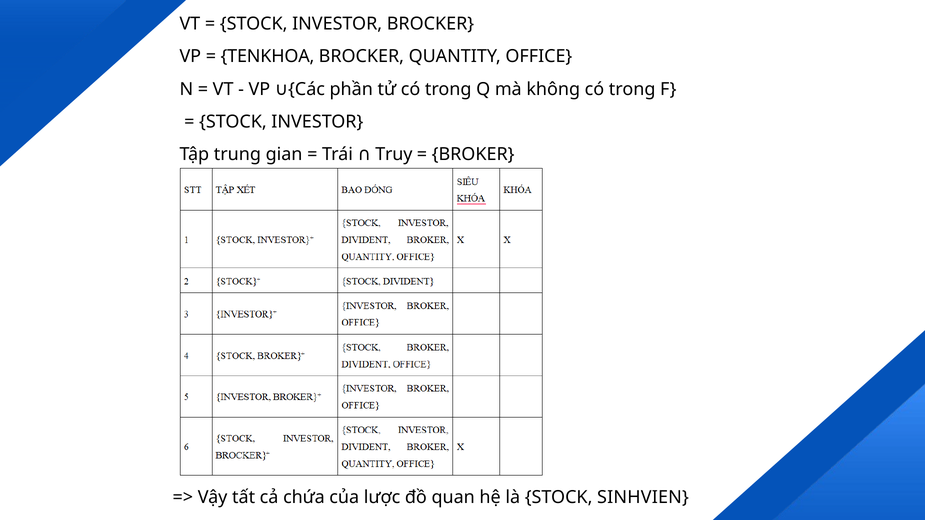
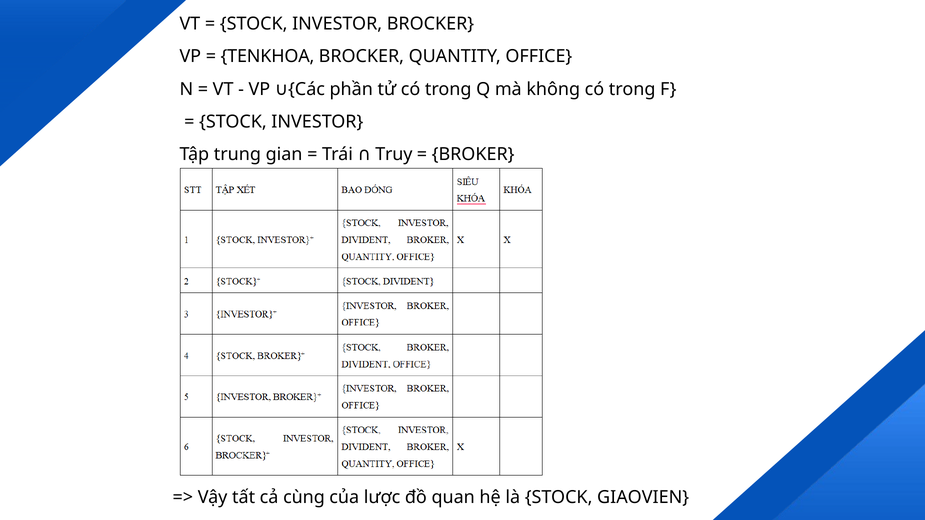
chứa: chứa -> cùng (304, 497)
SINHVIEN: SINHVIEN -> GIAOVIEN (643, 497)
